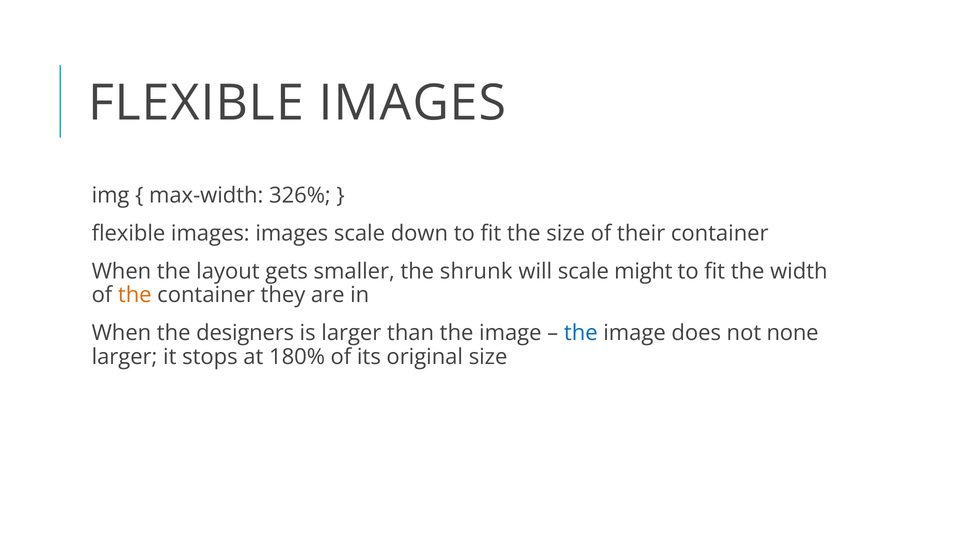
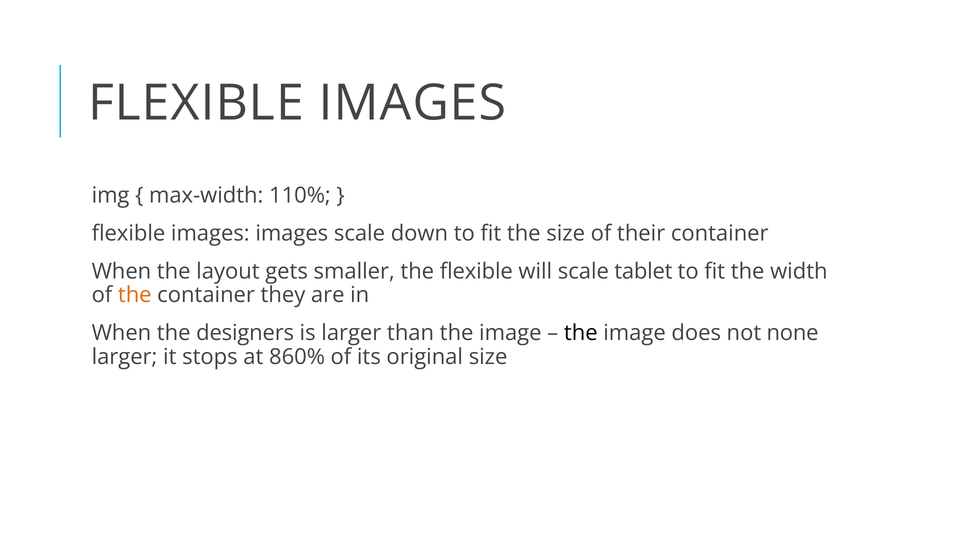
326%: 326% -> 110% (300, 196)
the shrunk: shrunk -> flexible (476, 271)
might: might -> tablet (643, 271)
the colour: blue -> black (581, 333)
180%: 180% -> 860% (297, 357)
